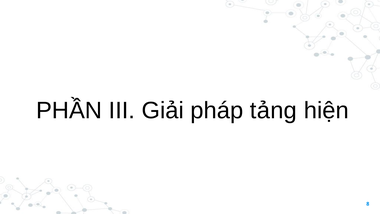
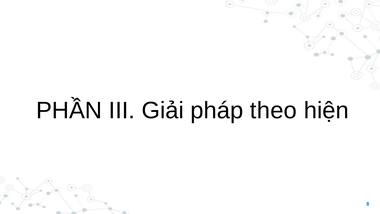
tảng: tảng -> theo (273, 110)
